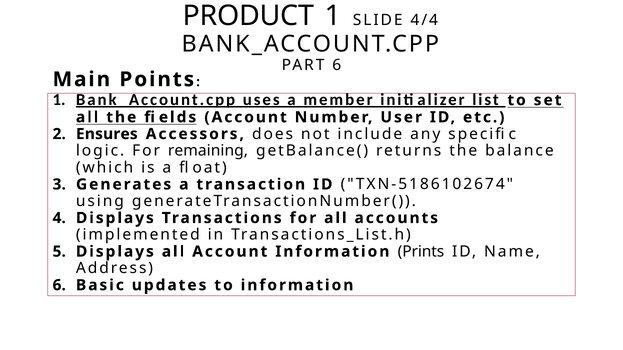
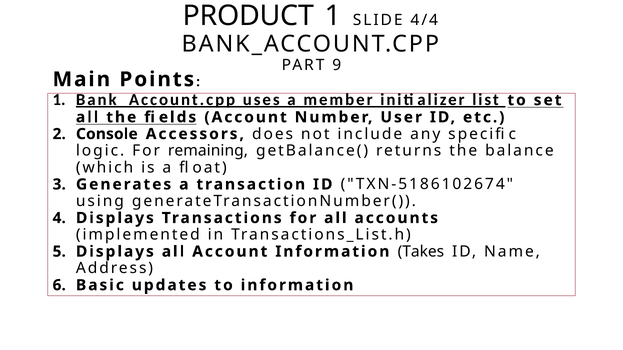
PART 6: 6 -> 9 (337, 65)
Ensures: Ensures -> Console (107, 134)
Prints: Prints -> Takes (421, 252)
